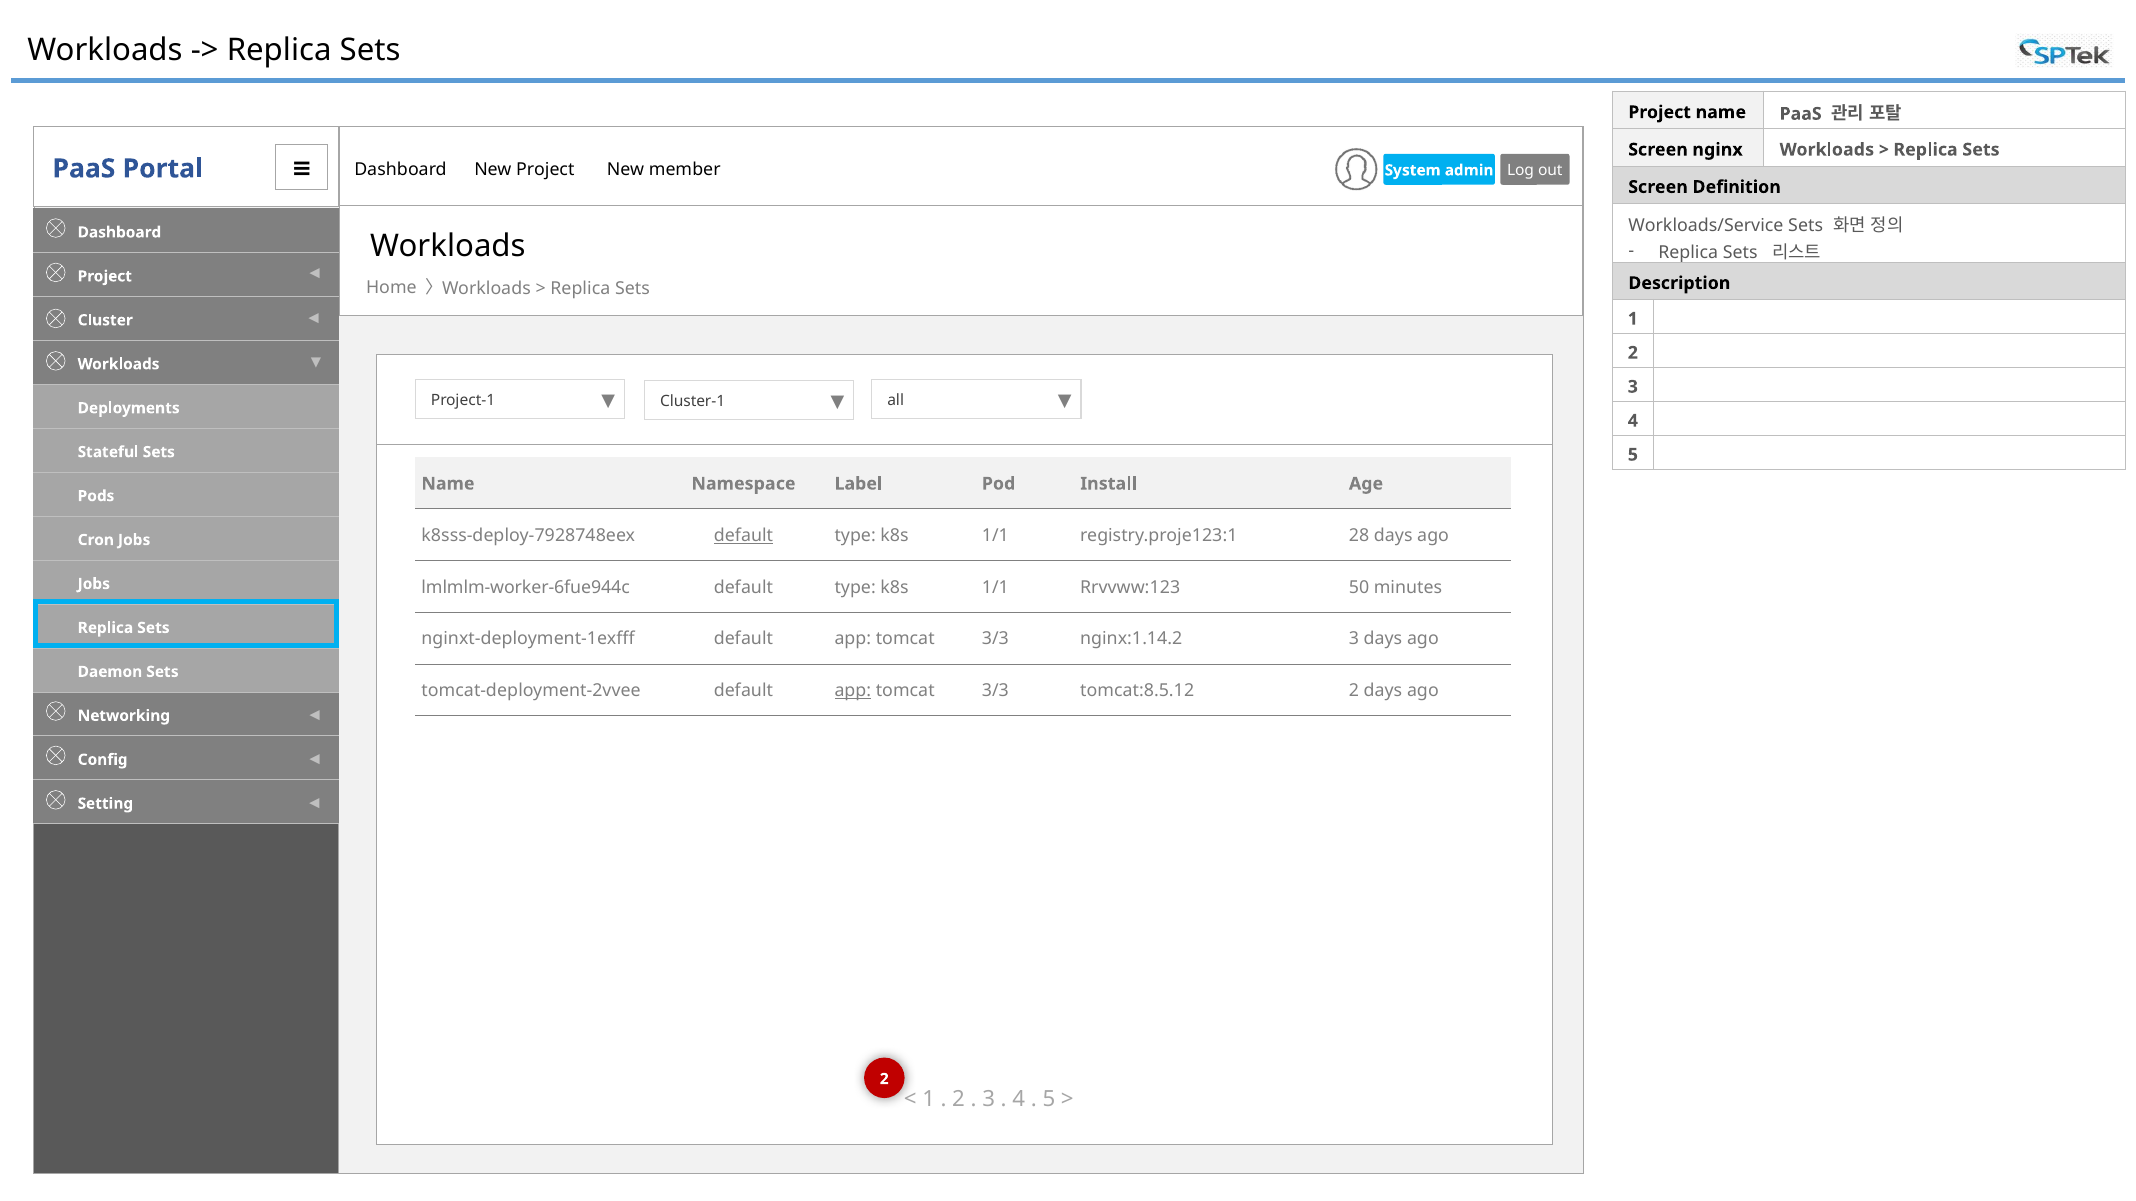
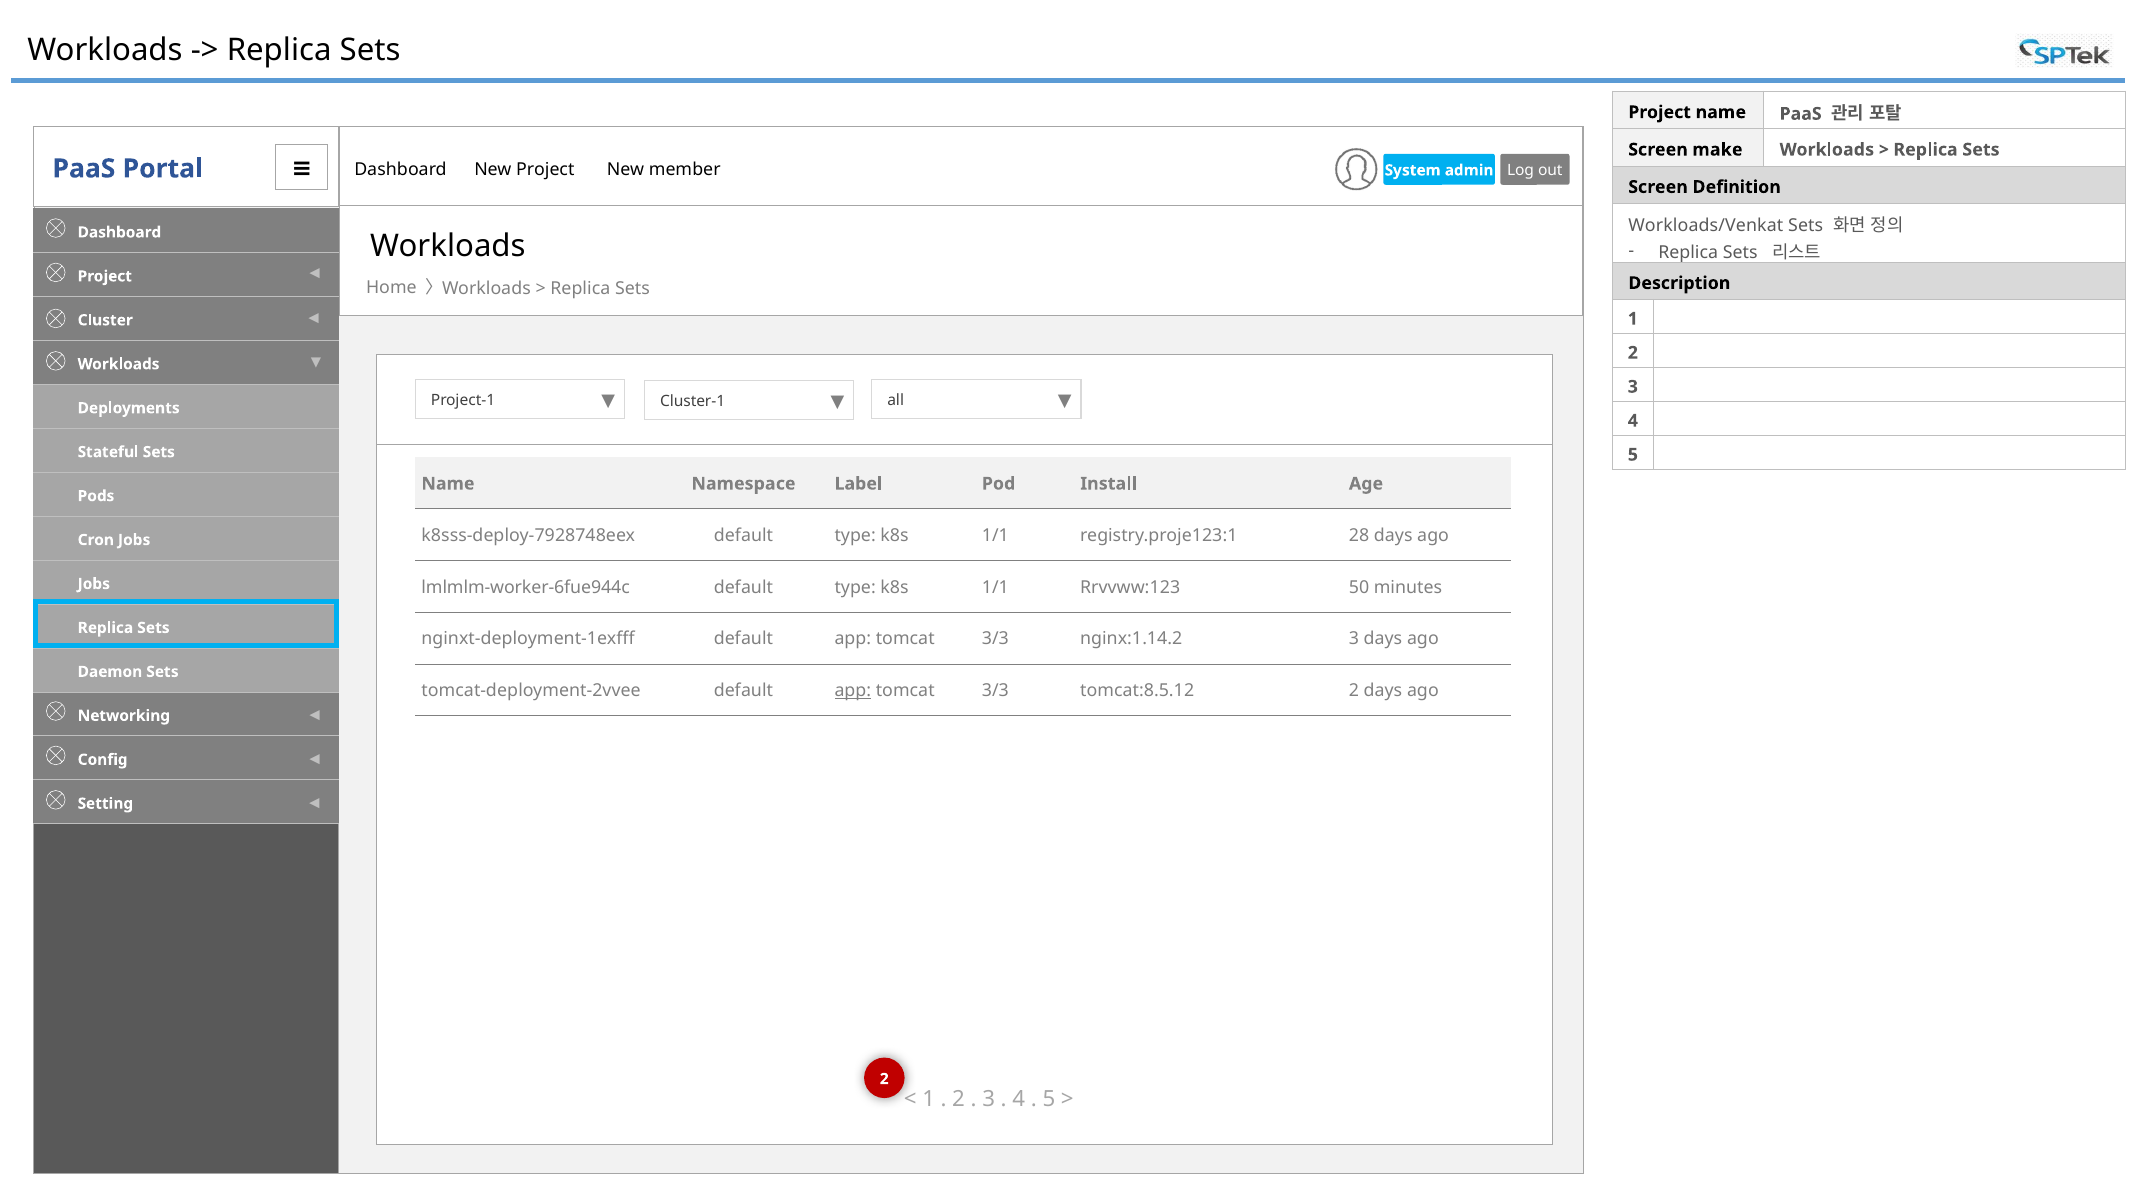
nginx: nginx -> make (1717, 150)
Workloads/Service: Workloads/Service -> Workloads/Venkat (1706, 226)
default underline: present -> none (744, 536)
